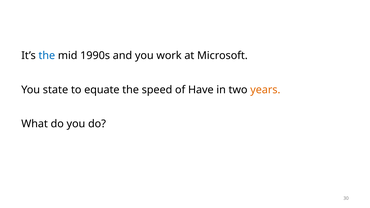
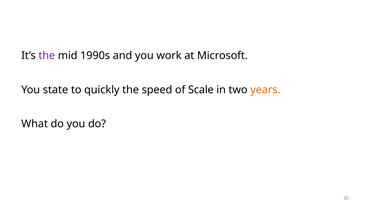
the colour: blue -> purple (47, 56)
equate: equate -> quickly (102, 90)
Have: Have -> Scale (201, 90)
